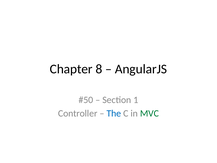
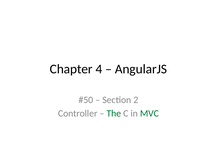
8: 8 -> 4 (99, 69)
1: 1 -> 2 (136, 100)
The colour: blue -> green (114, 113)
